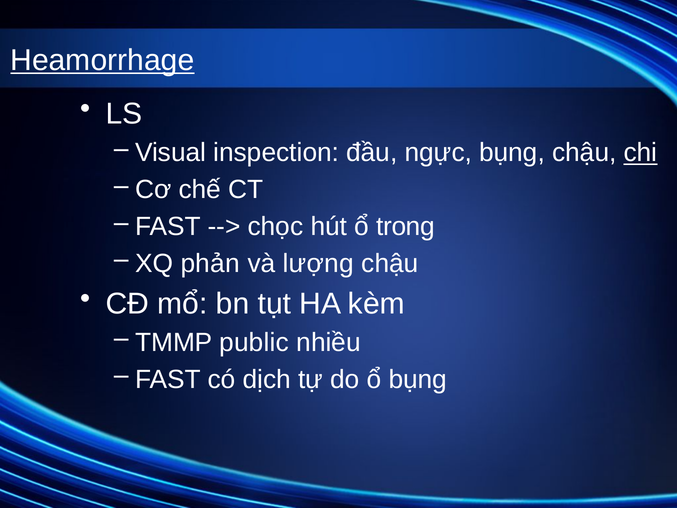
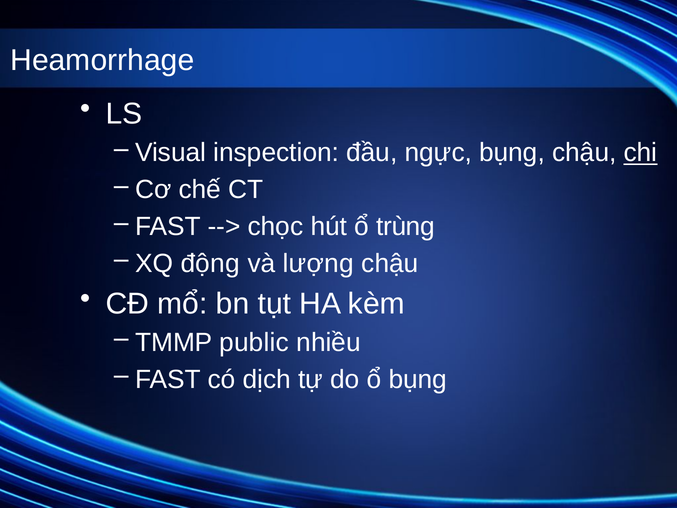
Heamorrhage underline: present -> none (102, 60)
trong: trong -> trùng (405, 226)
phản: phản -> động (210, 263)
